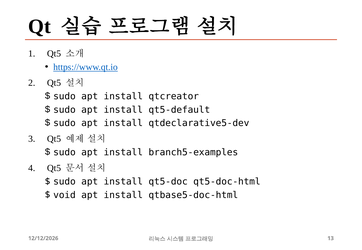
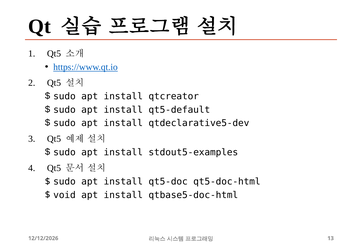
branch5-examples: branch5-examples -> stdout5-examples (193, 153)
